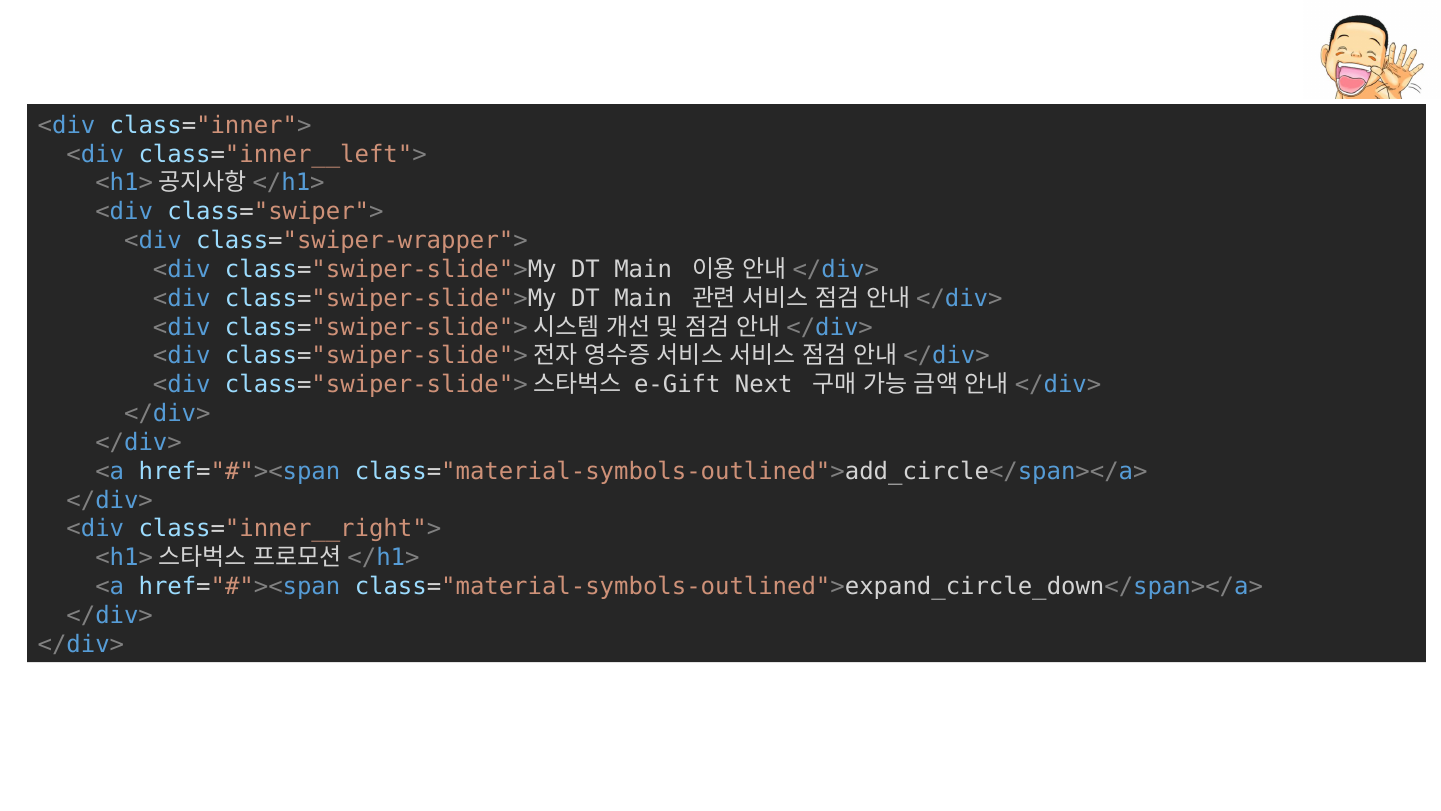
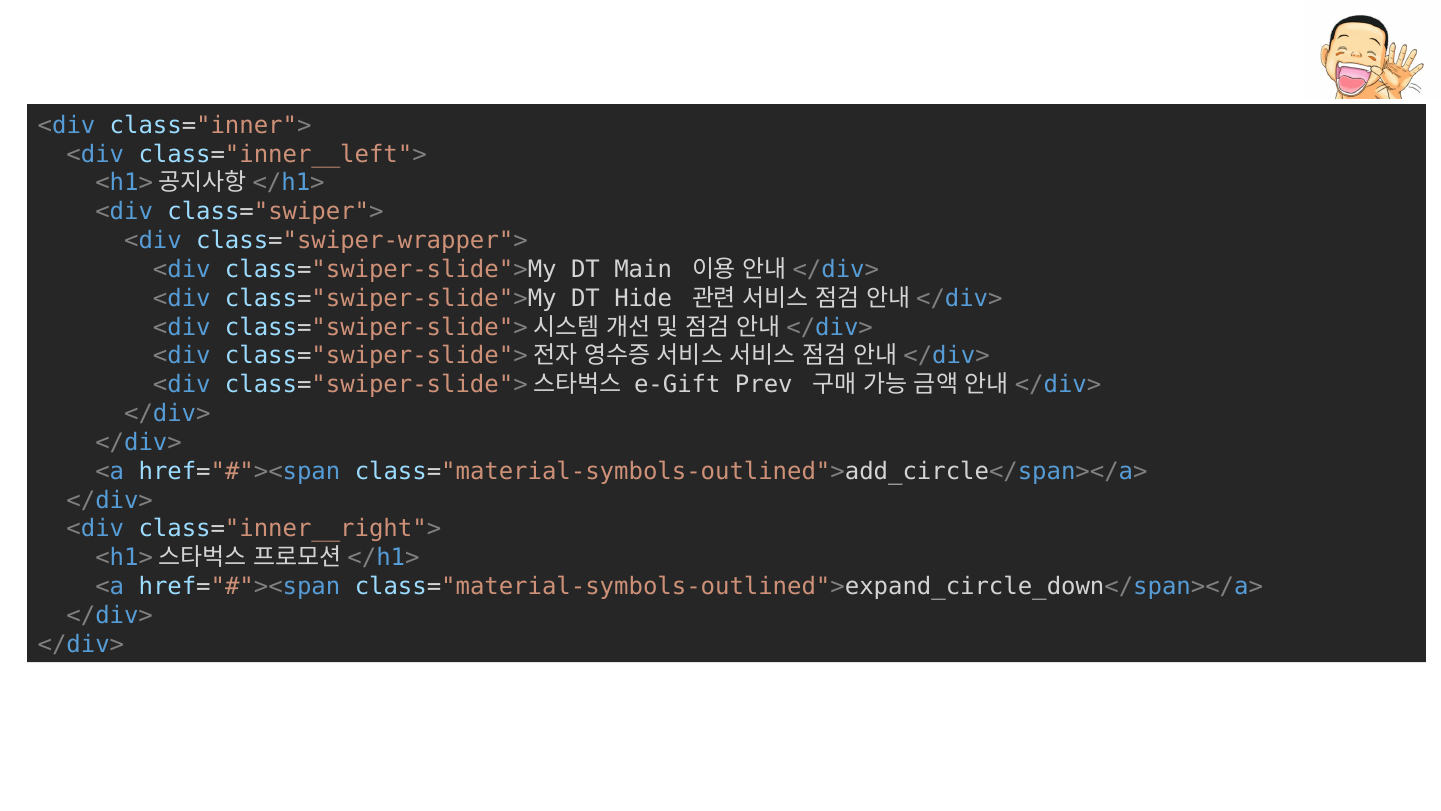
Main: Main -> Hide (643, 298)
Next: Next -> Prev (764, 385)
